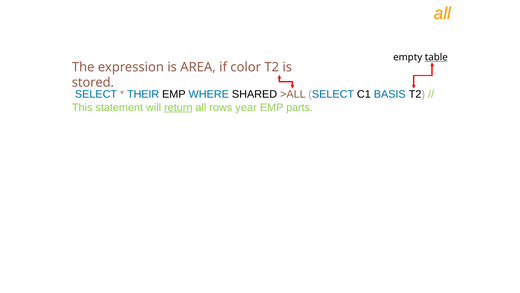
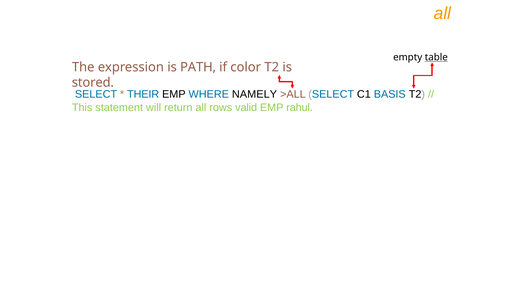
AREA: AREA -> PATH (198, 67)
SHARED: SHARED -> NAMELY (254, 94)
return underline: present -> none (178, 107)
year: year -> valid (246, 107)
parts: parts -> rahul (300, 107)
